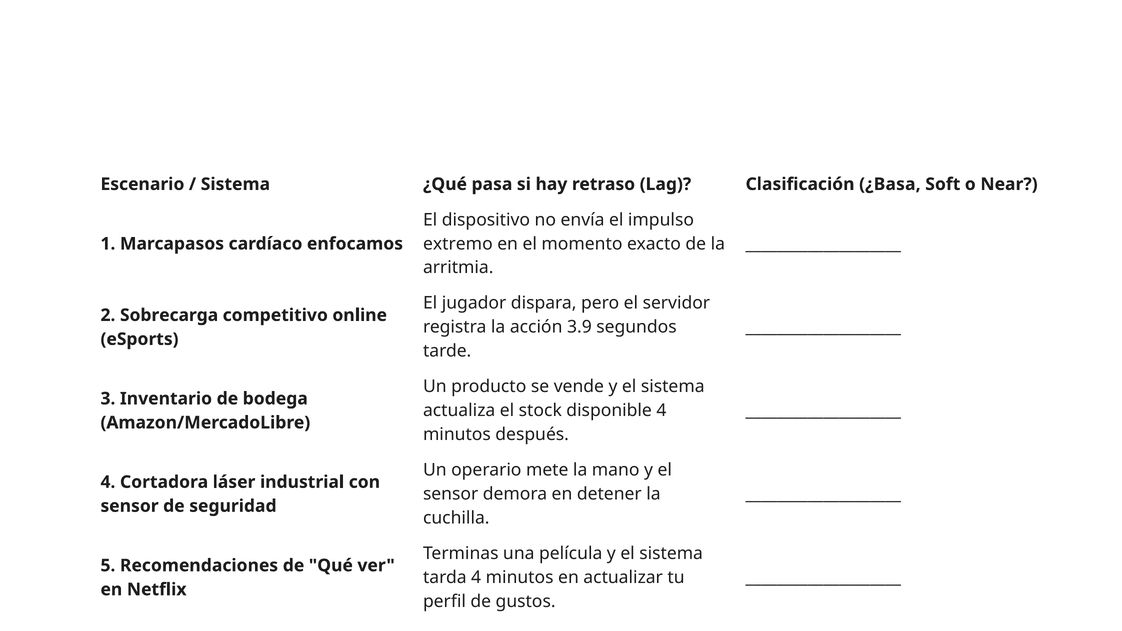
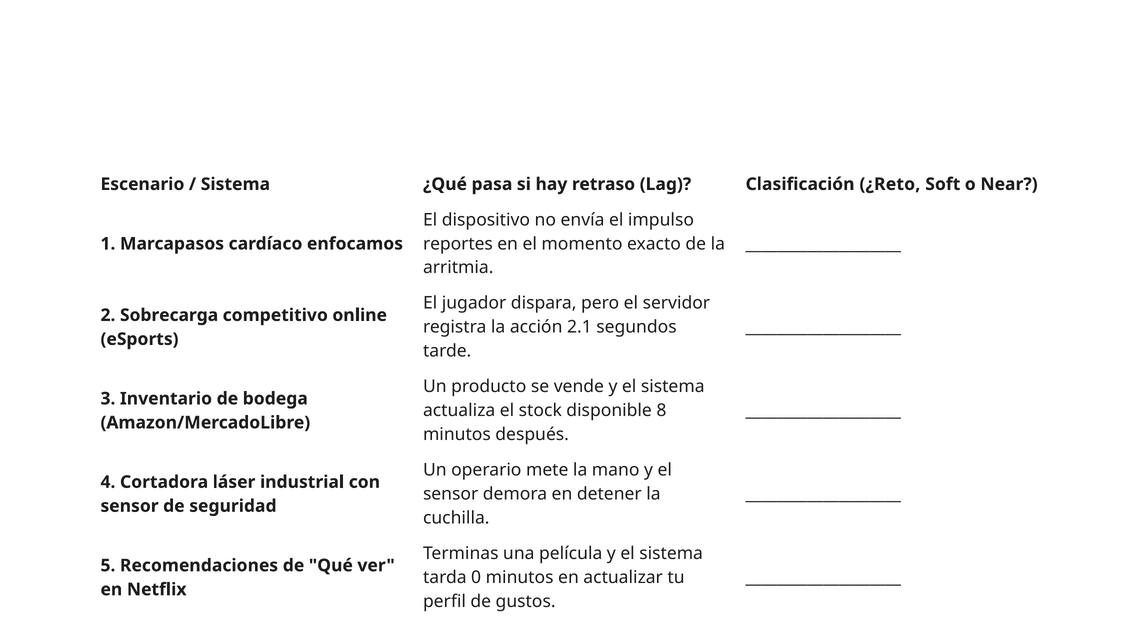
¿Basa: ¿Basa -> ¿Reto (890, 184)
extremo: extremo -> reportes (458, 244)
3.9: 3.9 -> 2.1 (579, 327)
disponible 4: 4 -> 8 (661, 411)
tarda 4: 4 -> 0 (476, 578)
